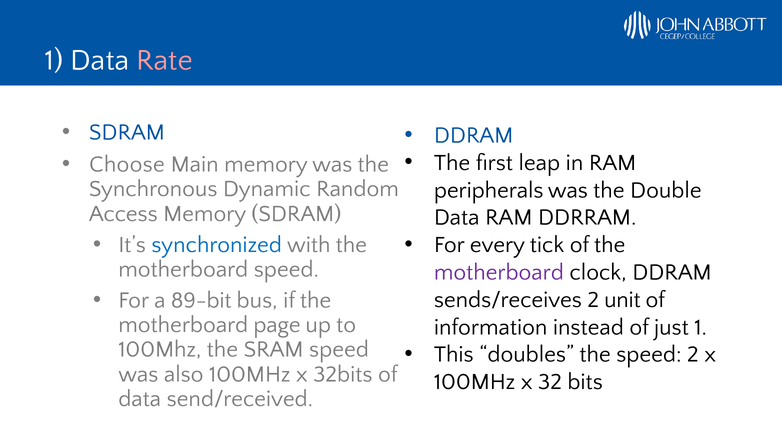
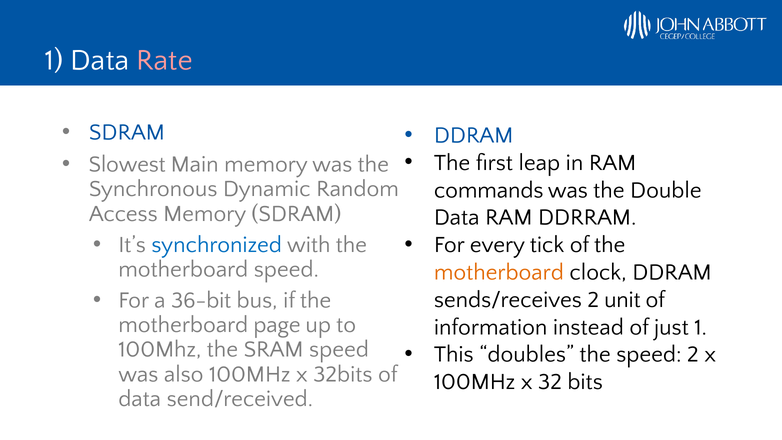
Choose: Choose -> Slowest (127, 164)
peripherals: peripherals -> commands (489, 190)
motherboard colour: purple -> orange (499, 272)
89-bit: 89-bit -> 36-bit (201, 300)
